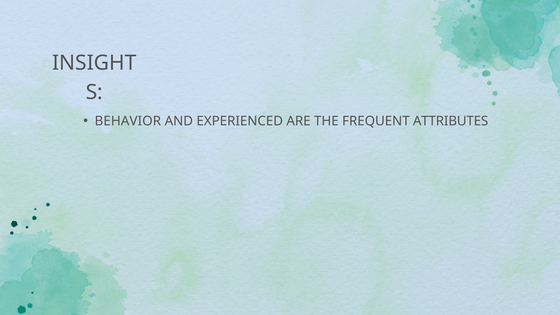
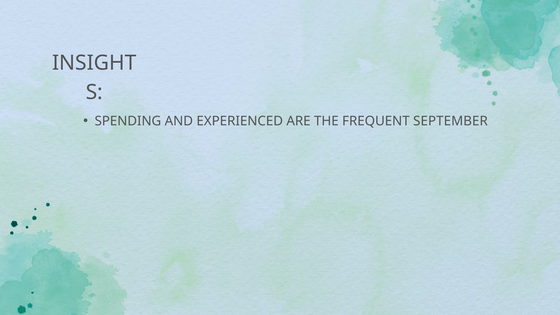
BEHAVIOR: BEHAVIOR -> SPENDING (128, 121)
ATTRIBUTES: ATTRIBUTES -> SEPTEMBER (450, 121)
